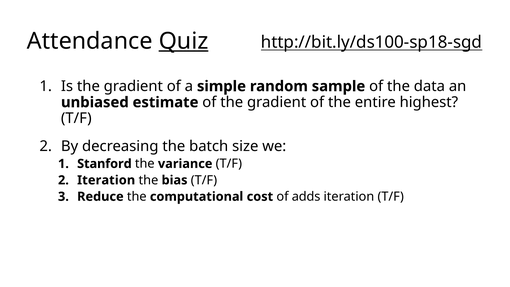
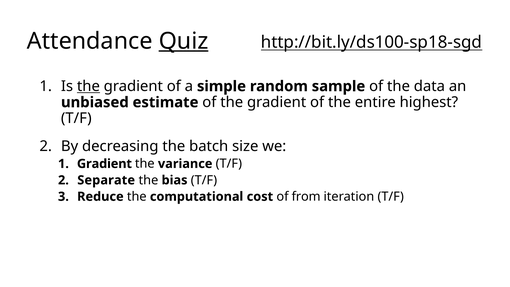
the underline: none -> present (88, 86)
Stanford: Stanford -> Gradient (104, 164)
Iteration: Iteration -> Separate (106, 180)
adds: adds -> from (306, 197)
